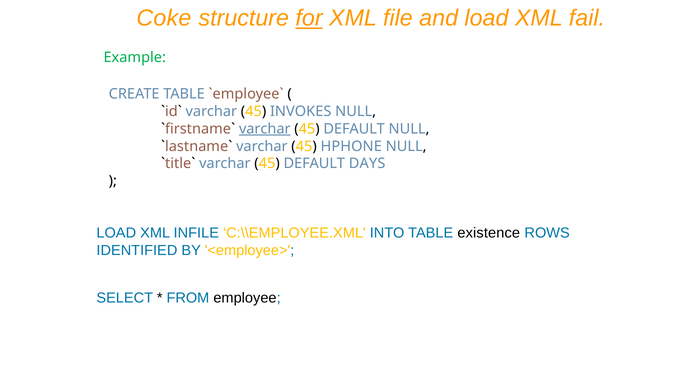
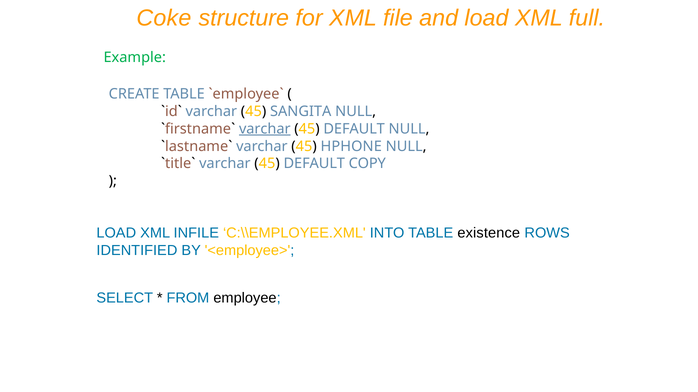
for underline: present -> none (309, 18)
fail: fail -> full (587, 18)
INVOKES: INVOKES -> SANGITA (301, 112)
DAYS: DAYS -> COPY (367, 164)
